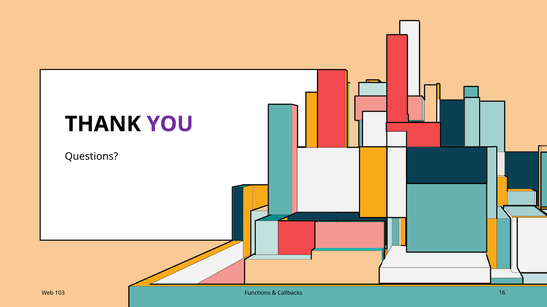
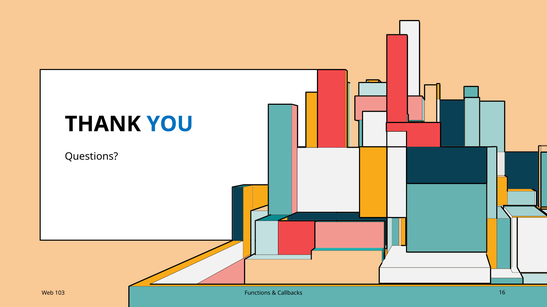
YOU colour: purple -> blue (170, 124)
